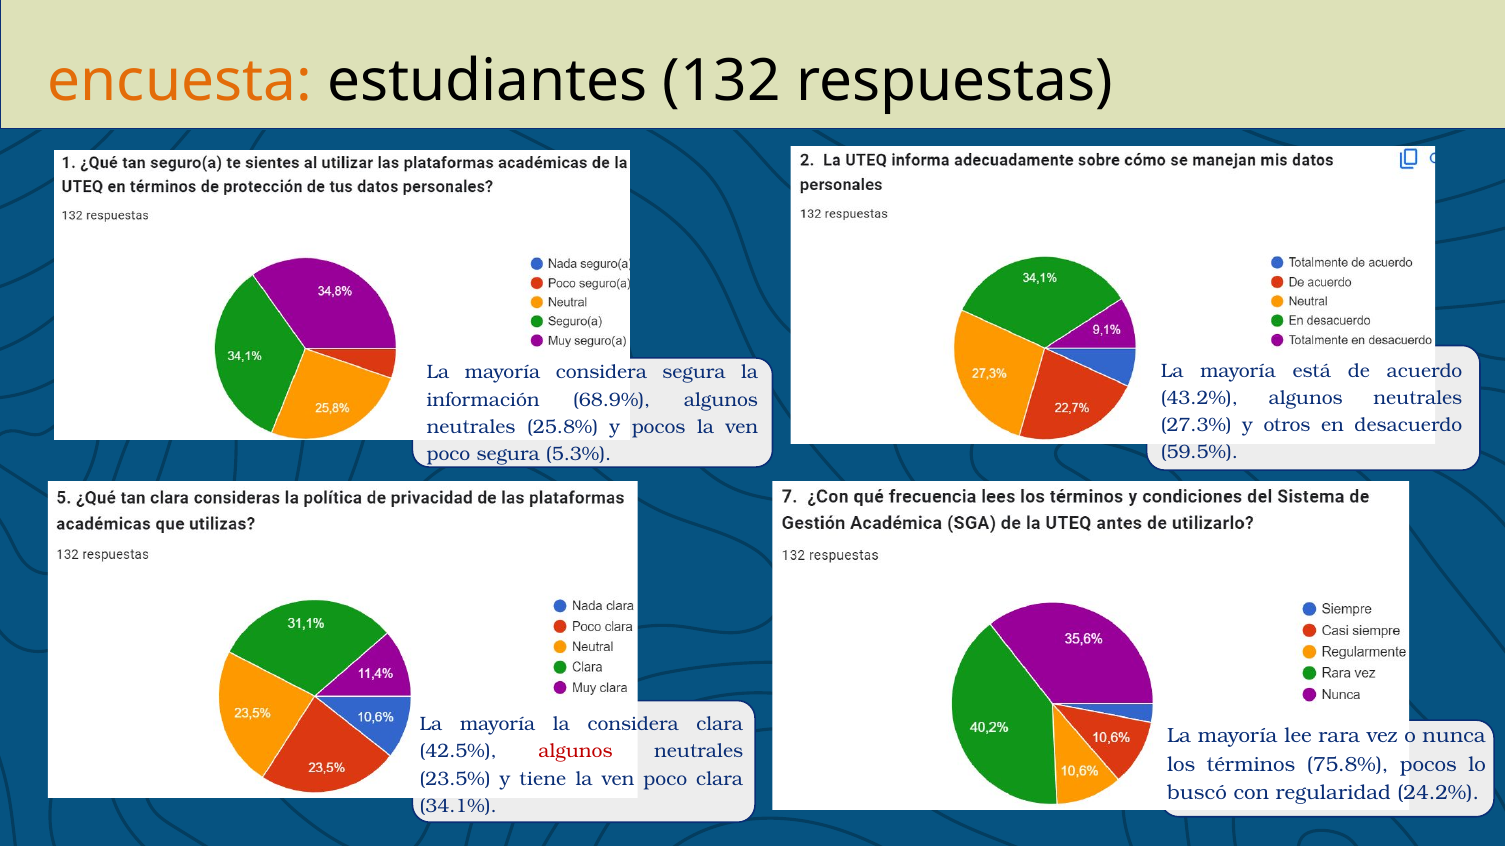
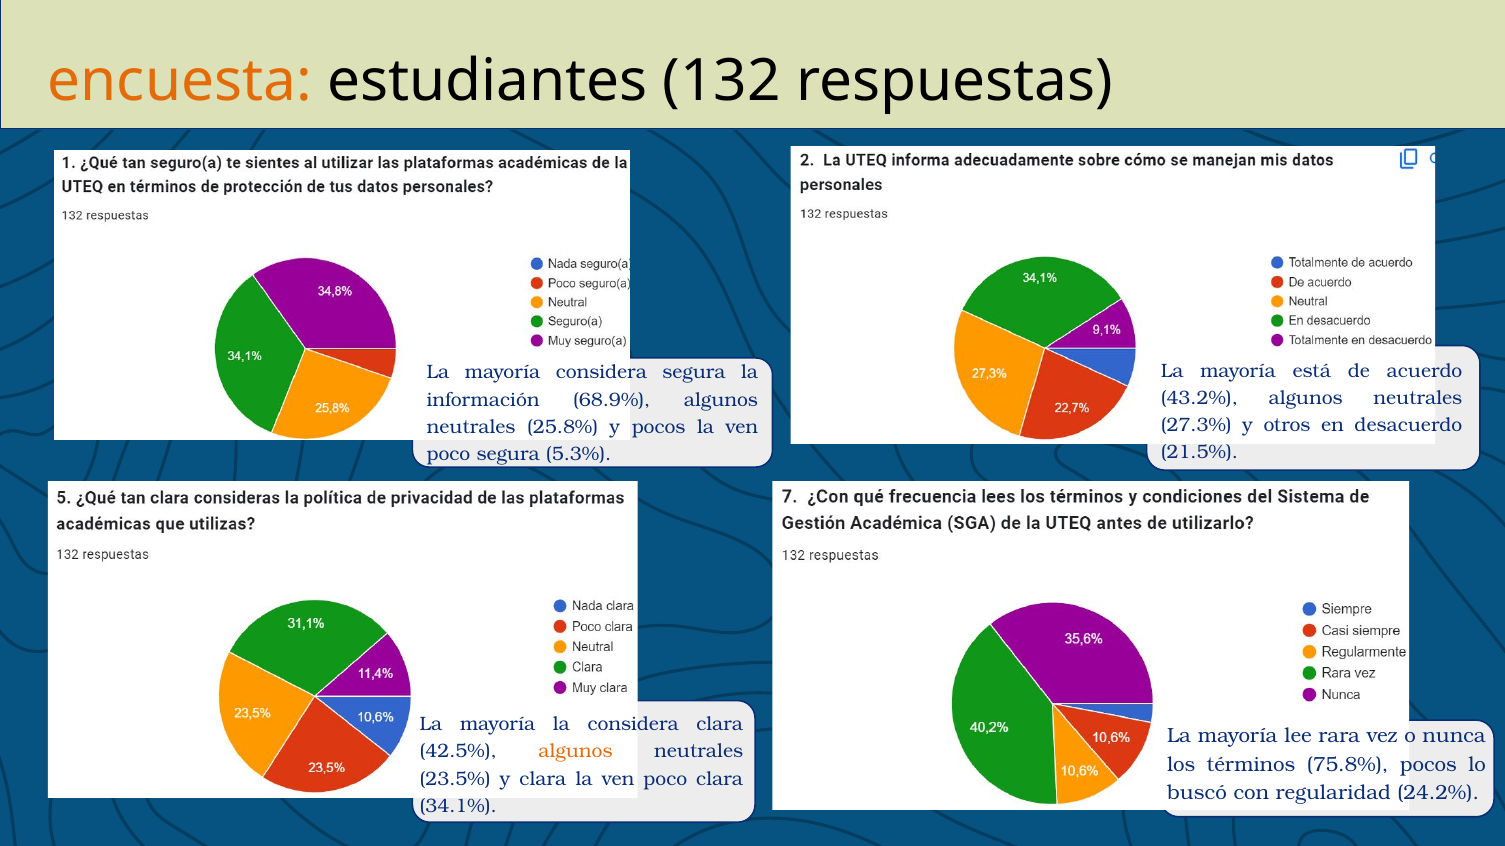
59.5%: 59.5% -> 21.5% (1199, 453)
algunos colour: red -> orange (576, 752)
y tiene: tiene -> clara (543, 779)
